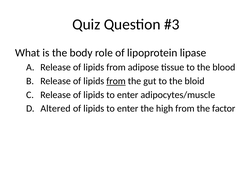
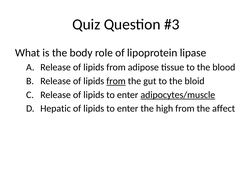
adipocytes/muscle underline: none -> present (178, 95)
Altered: Altered -> Hepatic (56, 109)
factor: factor -> affect (224, 109)
